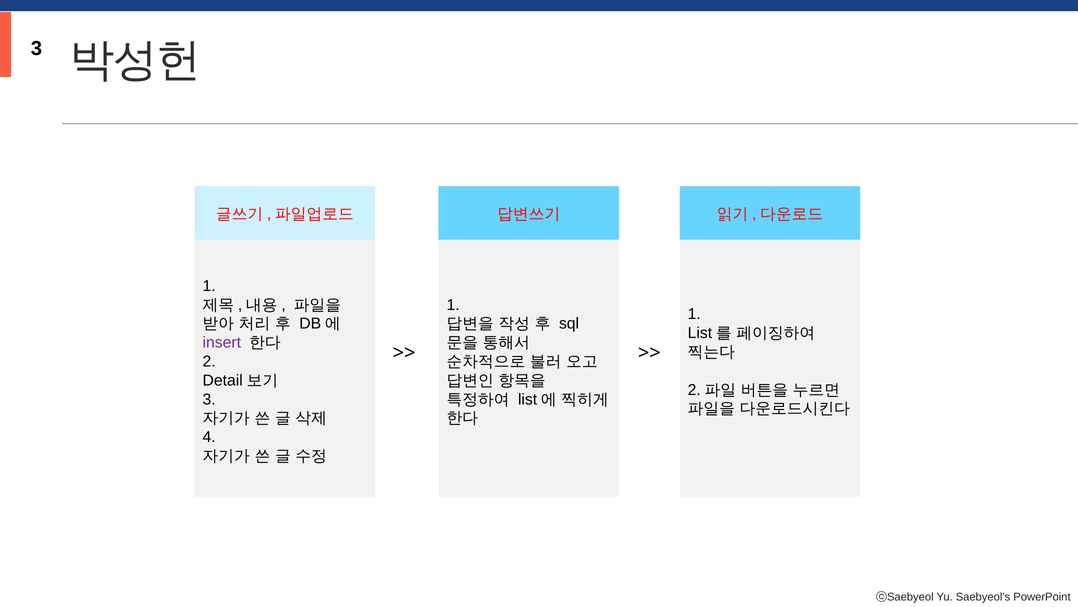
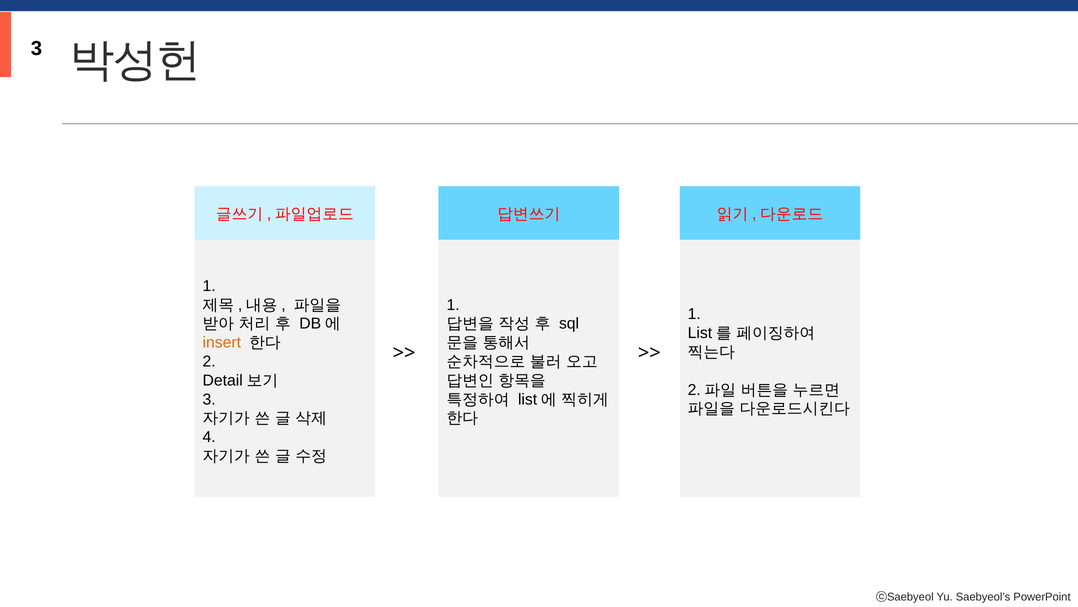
insert colour: purple -> orange (222, 342)
